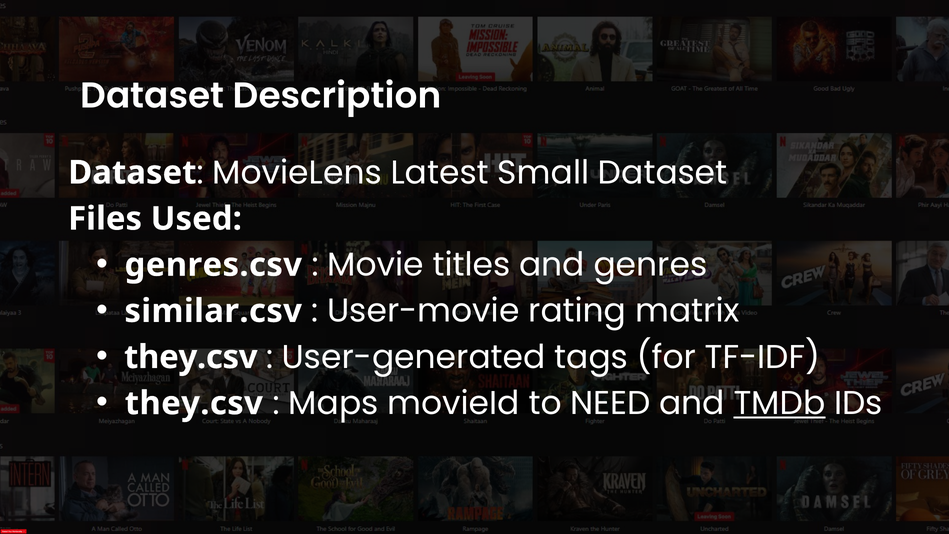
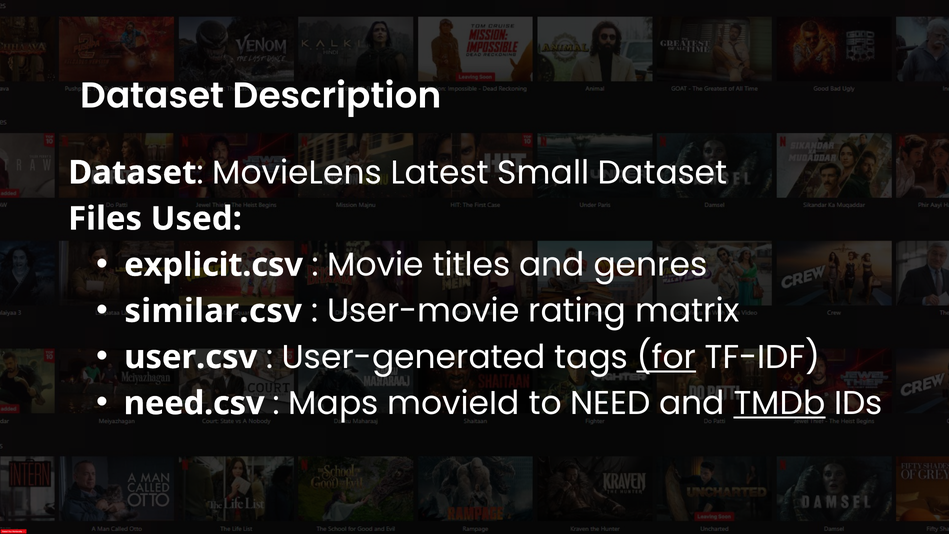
genres.csv: genres.csv -> explicit.csv (214, 265)
they.csv: they.csv -> user.csv (191, 357)
for underline: none -> present (666, 357)
they.csv: they.csv -> need.csv (194, 403)
